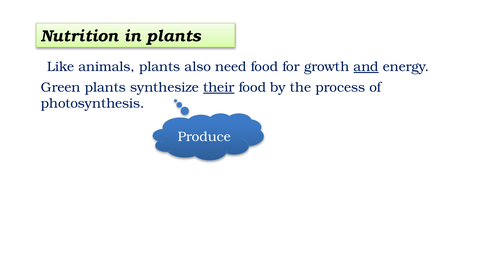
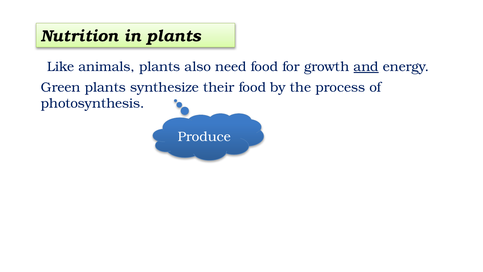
their underline: present -> none (219, 87)
